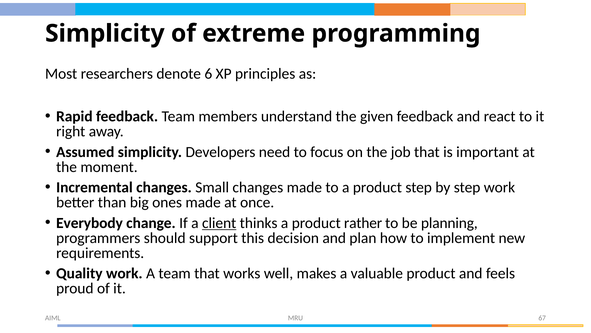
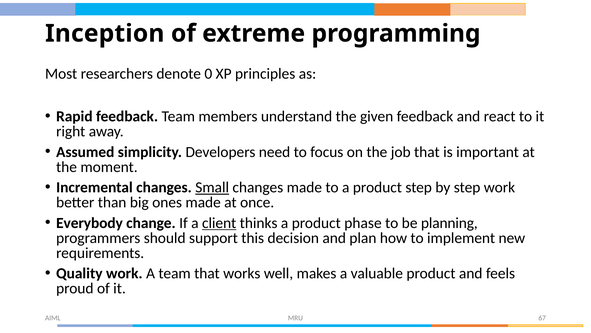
Simplicity: Simplicity -> Inception (105, 33)
6: 6 -> 0 (208, 74)
Small underline: none -> present (212, 187)
rather: rather -> phase (363, 223)
